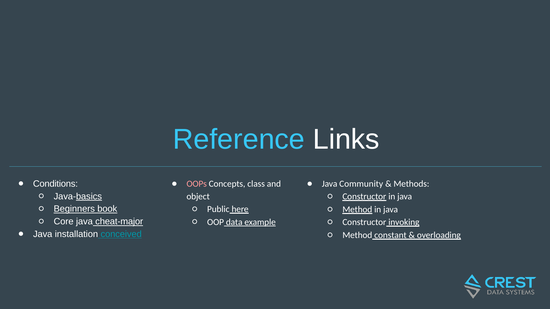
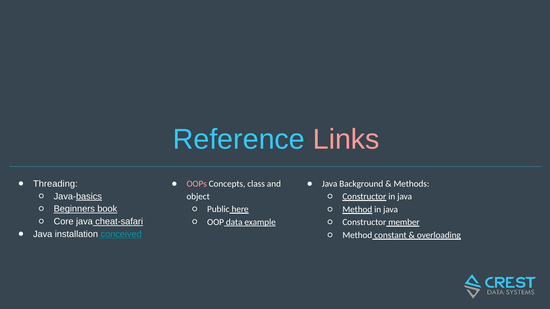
Links colour: white -> pink (346, 139)
Conditions: Conditions -> Threading (55, 184)
Community: Community -> Background (361, 184)
cheat-major: cheat-major -> cheat-safari (119, 222)
invoking: invoking -> member (404, 223)
